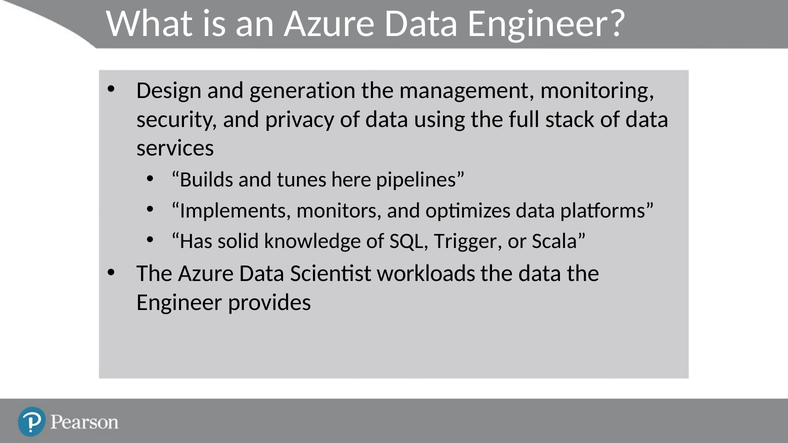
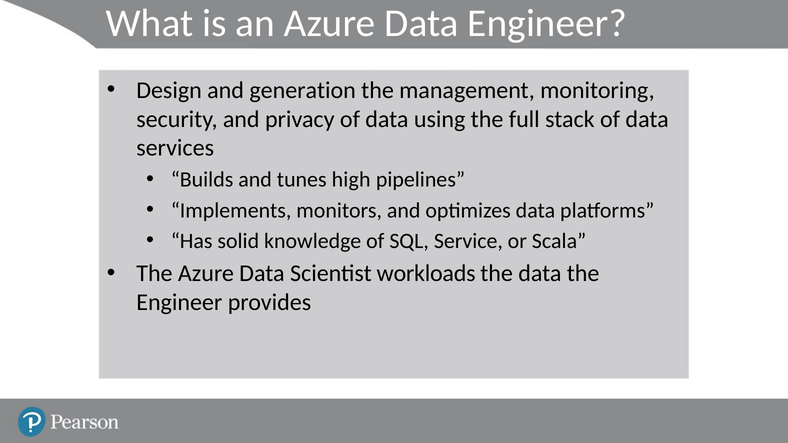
here: here -> high (351, 180)
Trigger: Trigger -> Service (468, 241)
